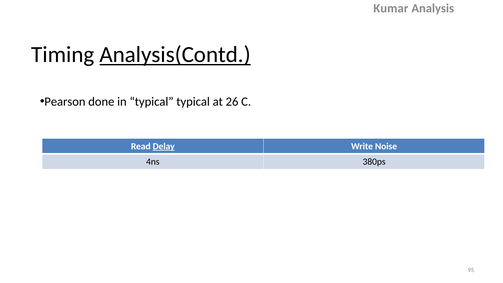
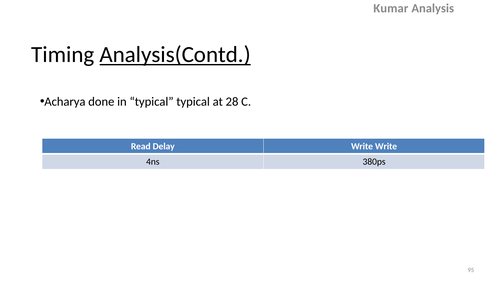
Pearson: Pearson -> Acharya (65, 102)
26: 26 -> 28 (232, 102)
Delay underline: present -> none (164, 146)
Write Noise: Noise -> Write (386, 146)
